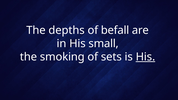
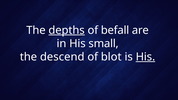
depths underline: none -> present (67, 30)
smoking: smoking -> descend (62, 57)
sets: sets -> blot (111, 57)
